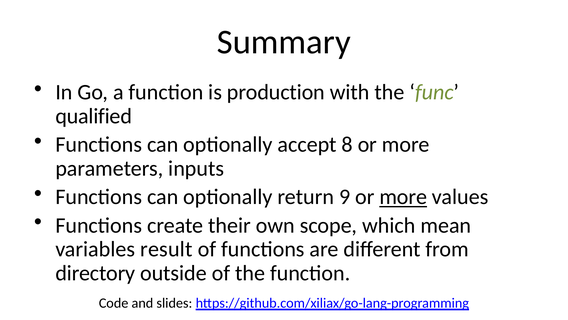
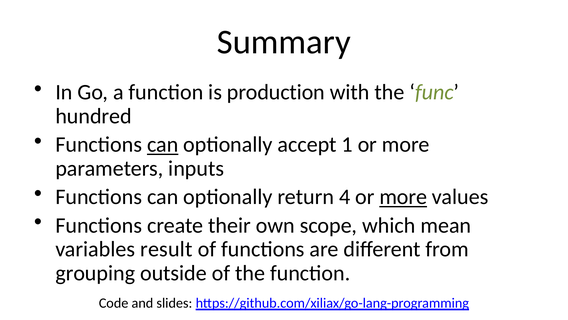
qualified: qualified -> hundred (94, 116)
can underline: none -> present (163, 144)
8: 8 -> 1 (347, 144)
9: 9 -> 4 (345, 197)
directory: directory -> grouping (95, 273)
